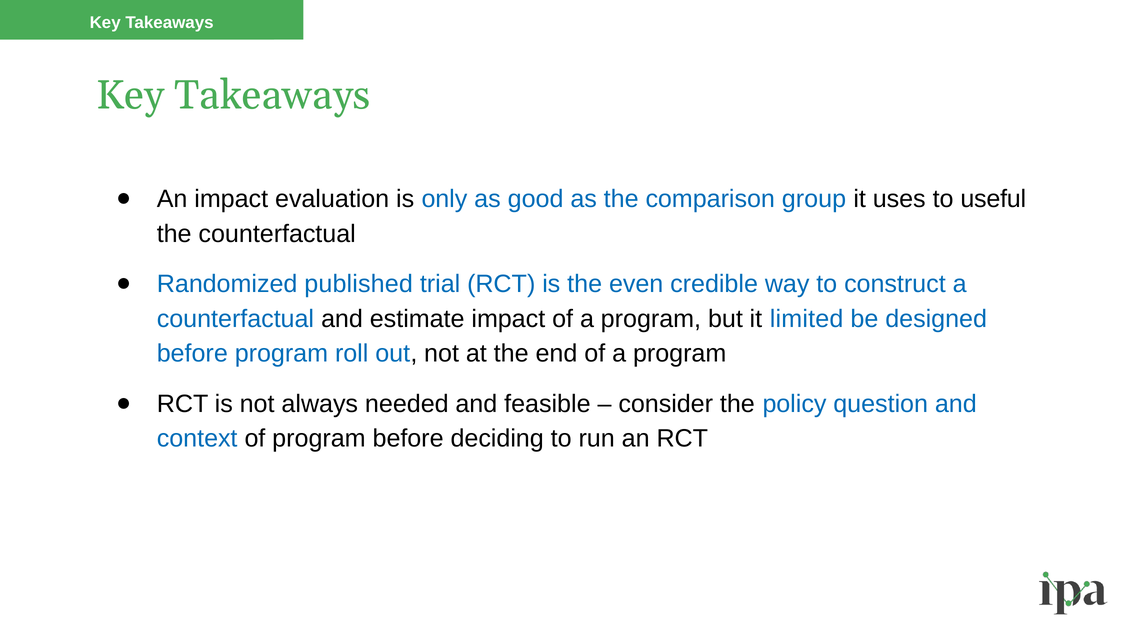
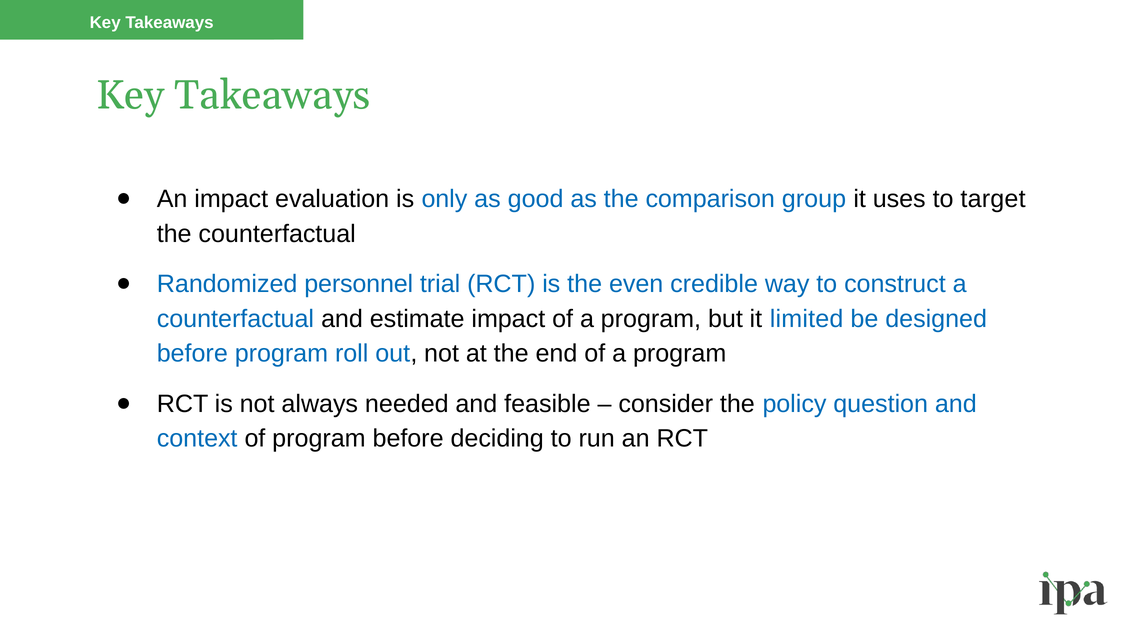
useful: useful -> target (993, 199)
published: published -> personnel (359, 284)
